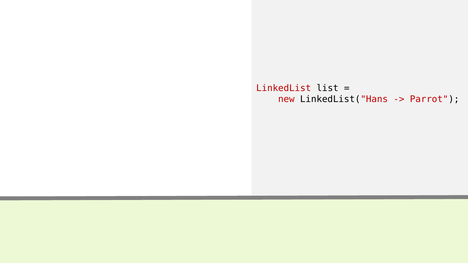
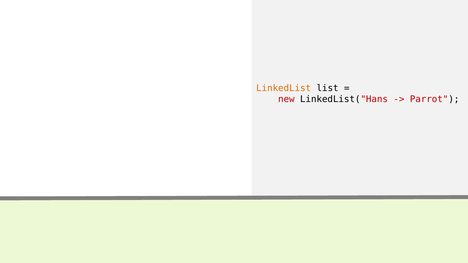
LinkedList colour: red -> orange (284, 88)
